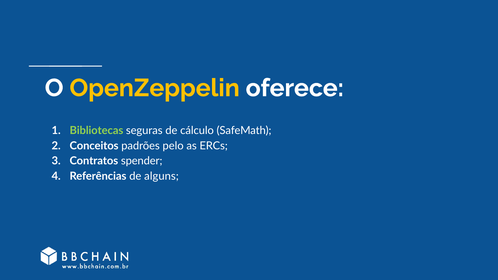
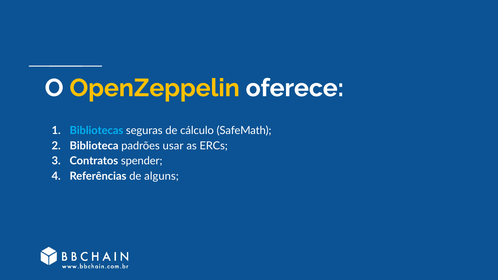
Bibliotecas colour: light green -> light blue (96, 131)
Conceitos: Conceitos -> Biblioteca (94, 146)
pelo: pelo -> usar (173, 146)
